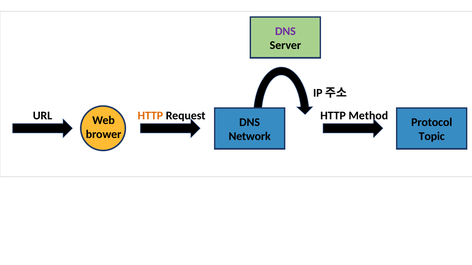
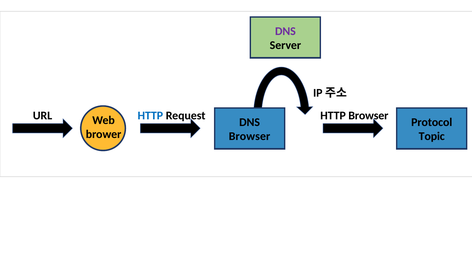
HTTP colour: orange -> blue (150, 116)
HTTP Method: Method -> Browser (368, 116)
Network: Network -> Browser (250, 137)
